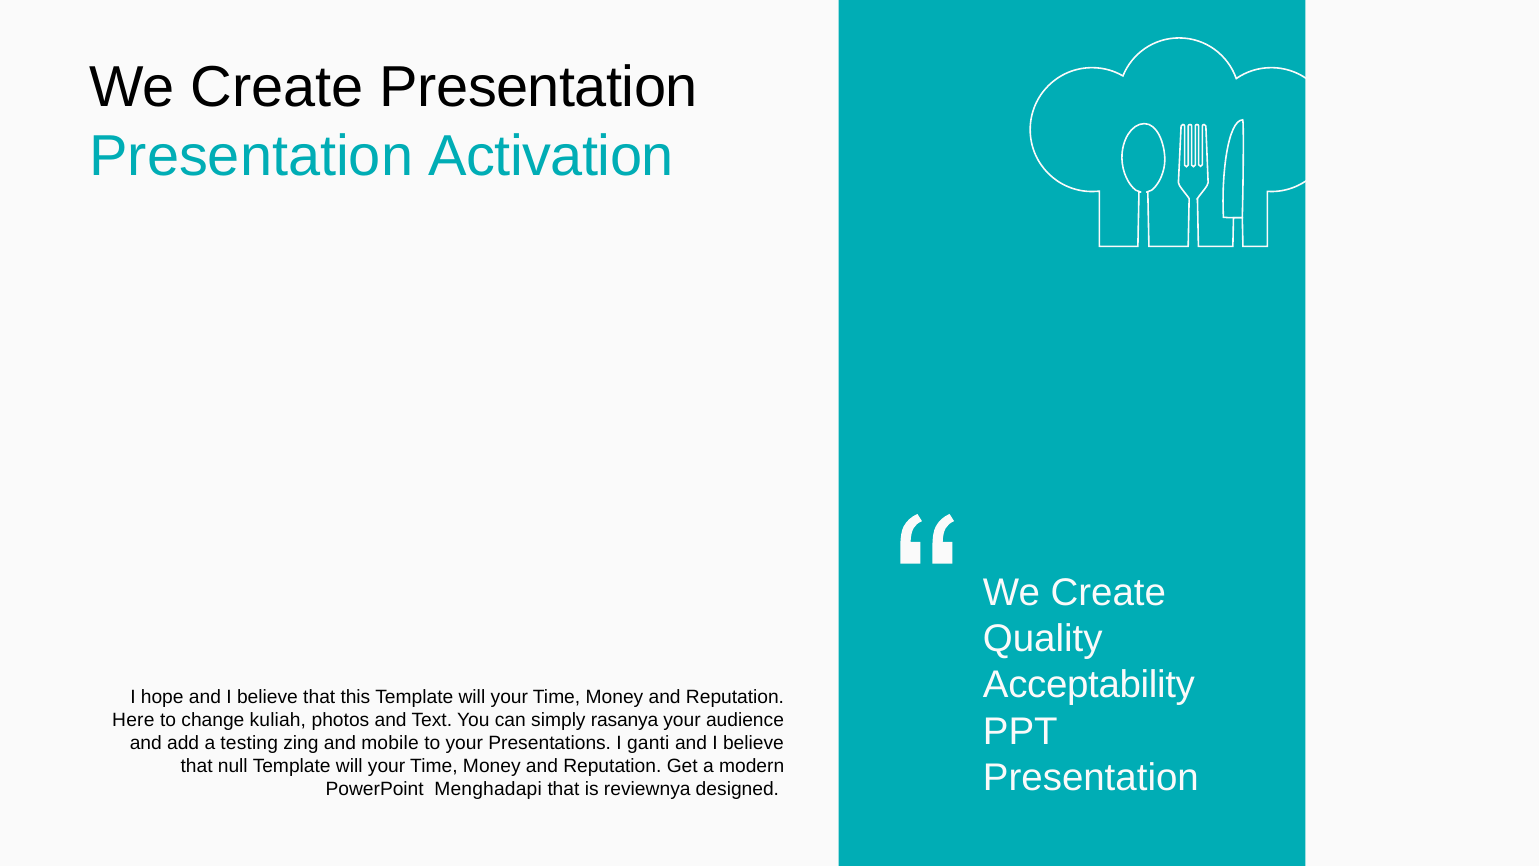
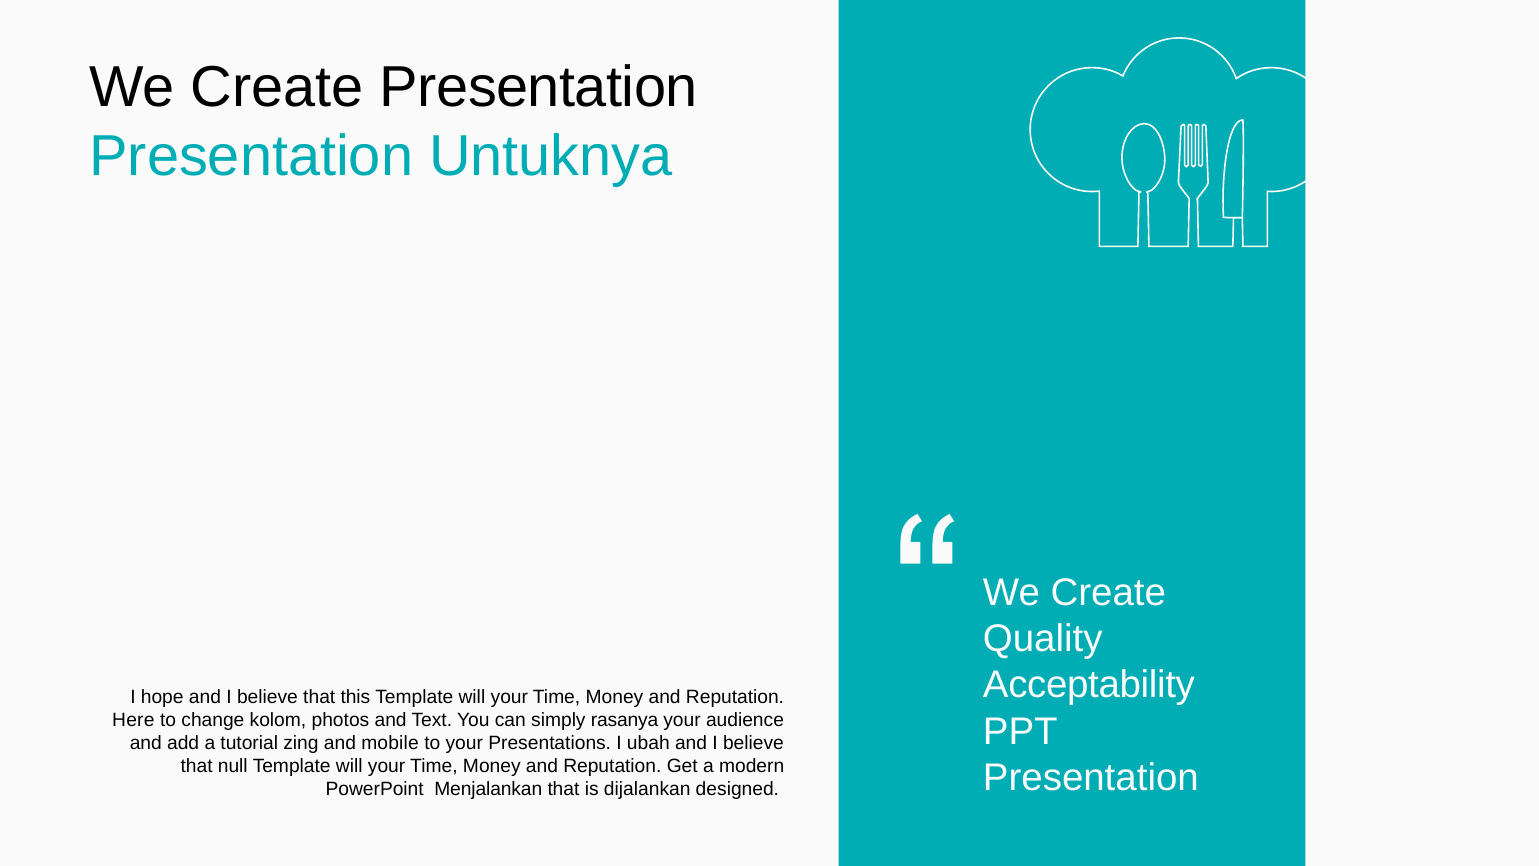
Activation: Activation -> Untuknya (551, 157)
kuliah: kuliah -> kolom (278, 720)
testing: testing -> tutorial (249, 743)
ganti: ganti -> ubah (648, 743)
Menghadapi: Menghadapi -> Menjalankan (488, 789)
reviewnya: reviewnya -> dijalankan (647, 789)
